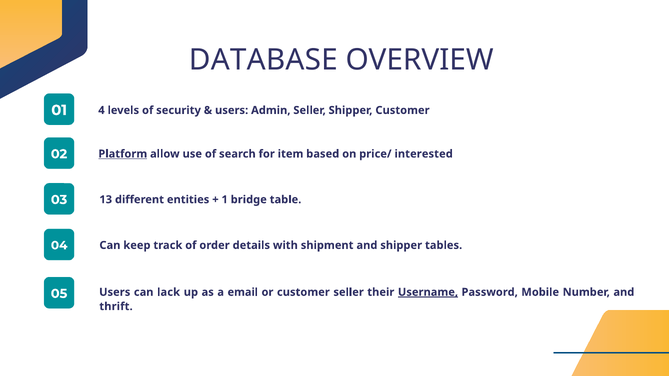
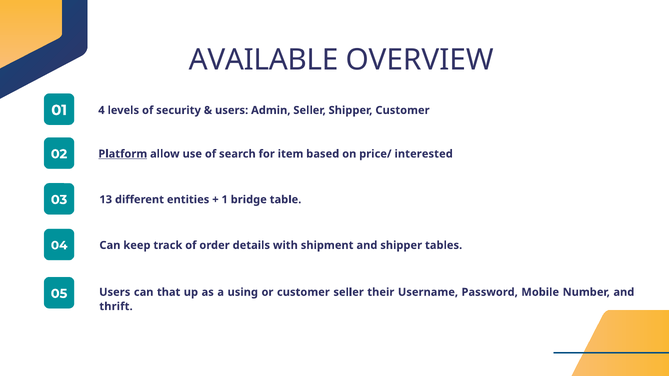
DATABASE: DATABASE -> AVAILABLE (264, 60)
lack: lack -> that (169, 292)
email: email -> using (243, 292)
Username underline: present -> none (428, 292)
